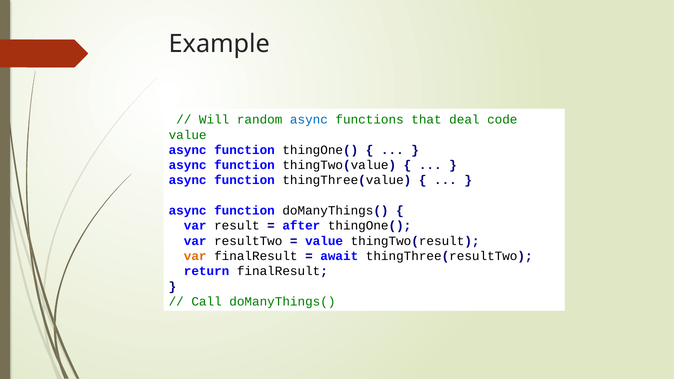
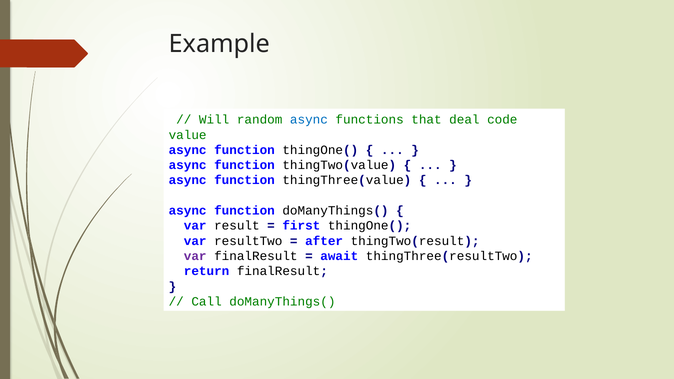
after: after -> first (301, 226)
value: value -> after (324, 241)
var colour: orange -> purple (195, 256)
